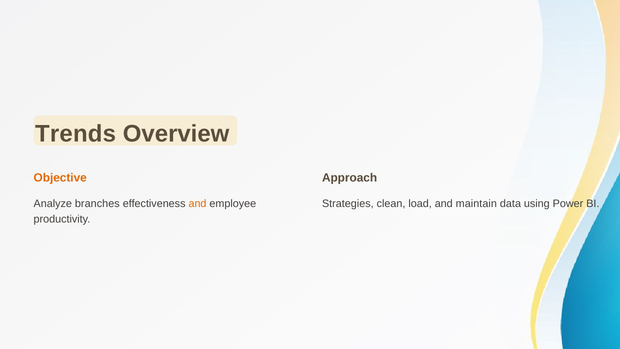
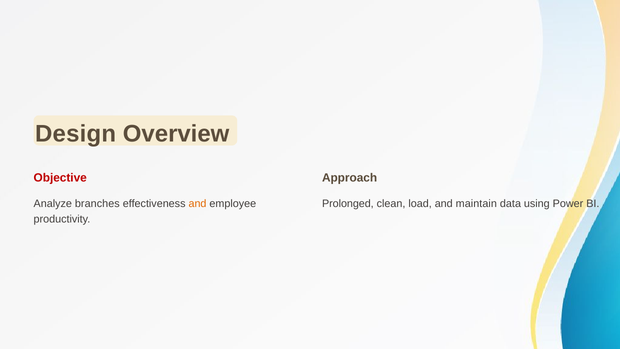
Trends: Trends -> Design (76, 134)
Objective colour: orange -> red (60, 178)
Strategies: Strategies -> Prolonged (348, 204)
